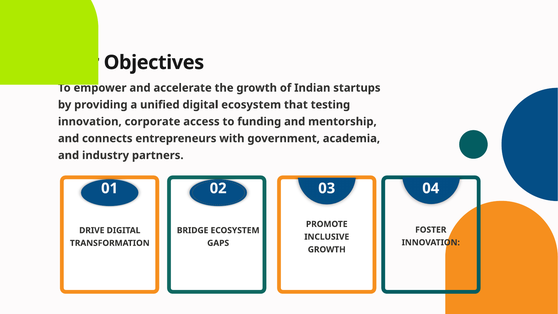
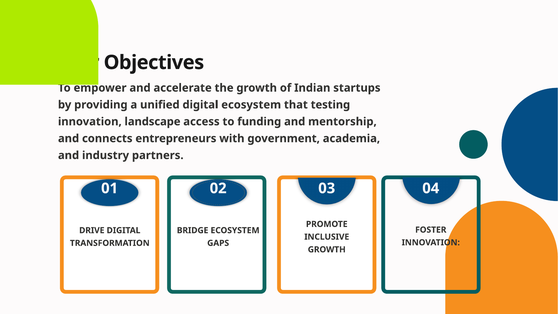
corporate: corporate -> landscape (153, 122)
